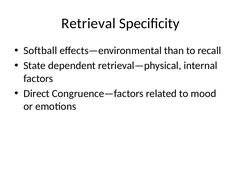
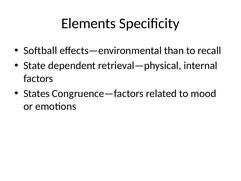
Retrieval: Retrieval -> Elements (89, 23)
Direct: Direct -> States (37, 93)
